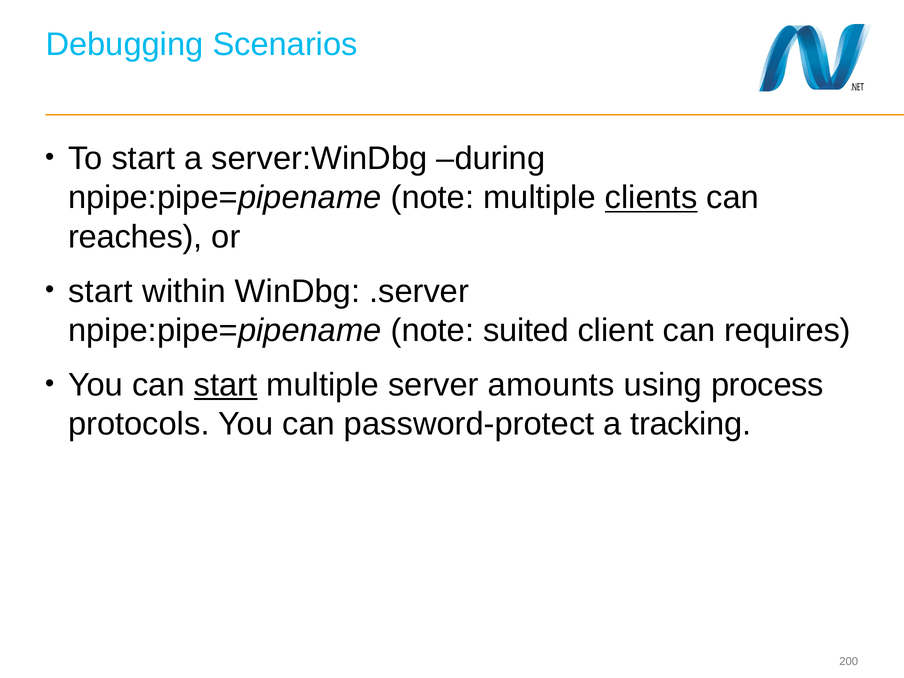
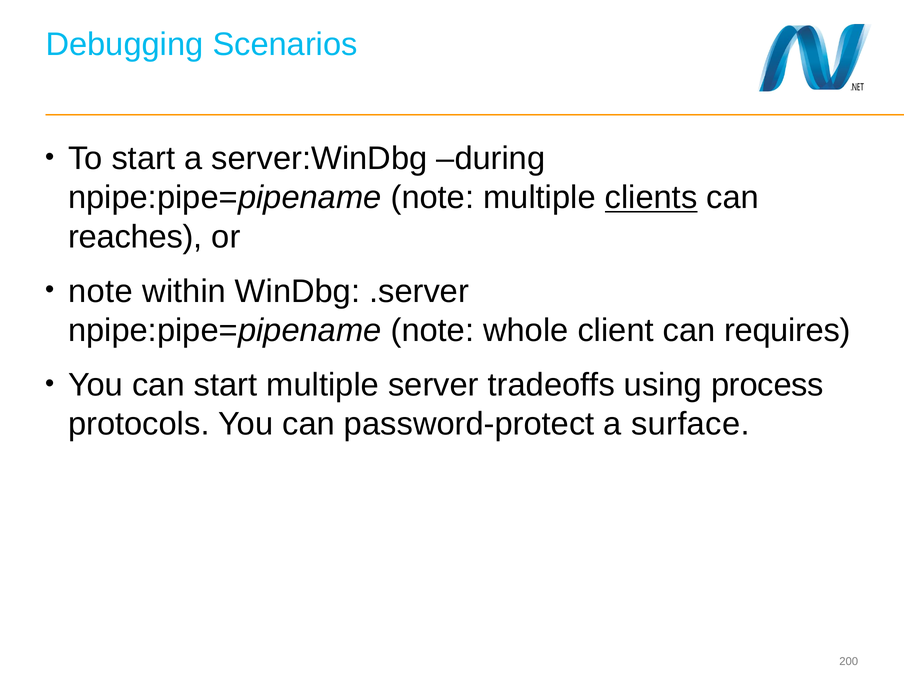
start: start -> note (101, 291)
suited: suited -> whole (526, 331)
start underline: present -> none (226, 385)
amounts: amounts -> tradeoffs (551, 385)
tracking: tracking -> surface (690, 424)
